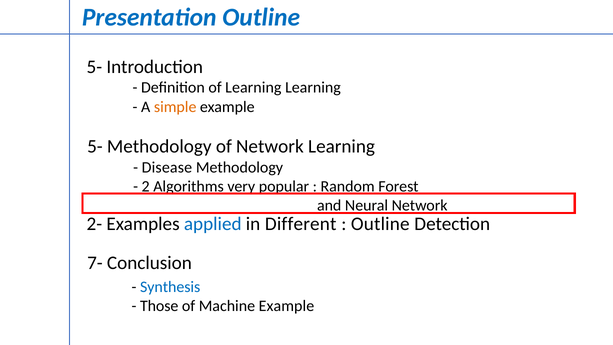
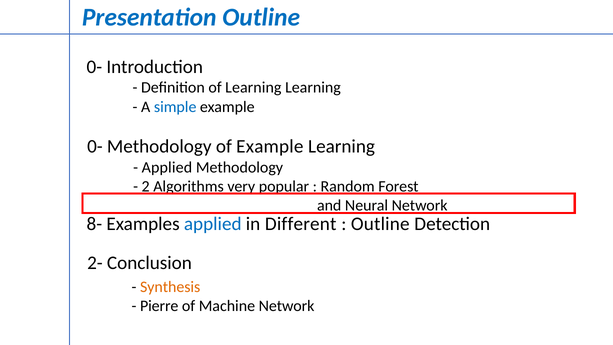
5-: 5- -> 0- (94, 67)
simple colour: orange -> blue (175, 107)
5-: 5- -> 0- (95, 146)
of Network: Network -> Example (270, 146)
Disease: Disease -> Applied (167, 167)
2-: 2- -> 8- (94, 224)
7-: 7- -> 2- (95, 263)
Synthesis colour: blue -> orange (170, 287)
Those: Those -> Pierre (159, 306)
Machine Example: Example -> Network (287, 306)
